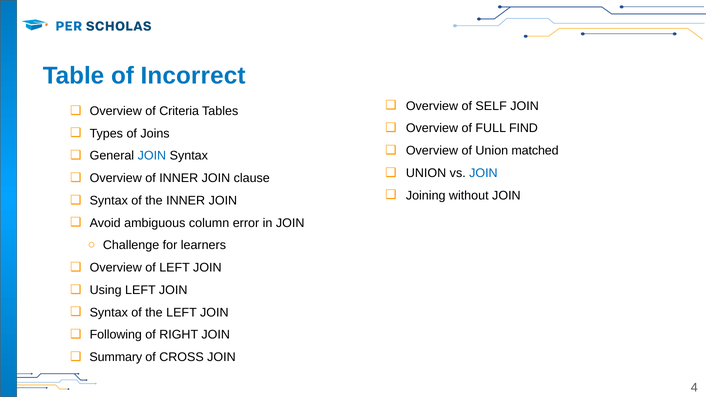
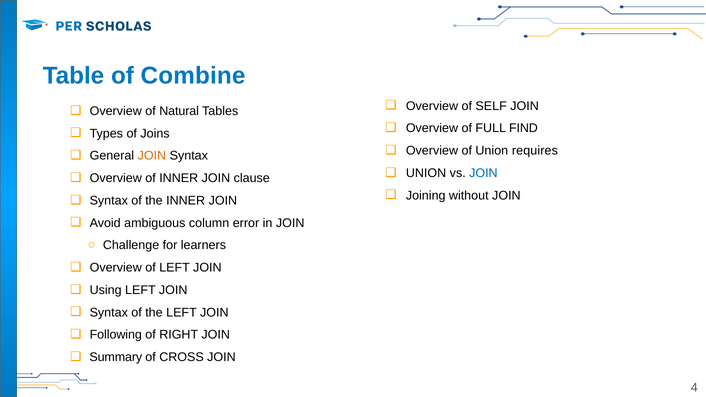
Incorrect: Incorrect -> Combine (193, 76)
Criteria: Criteria -> Natural (179, 111)
matched: matched -> requires (535, 151)
JOIN colour: blue -> orange (152, 156)
